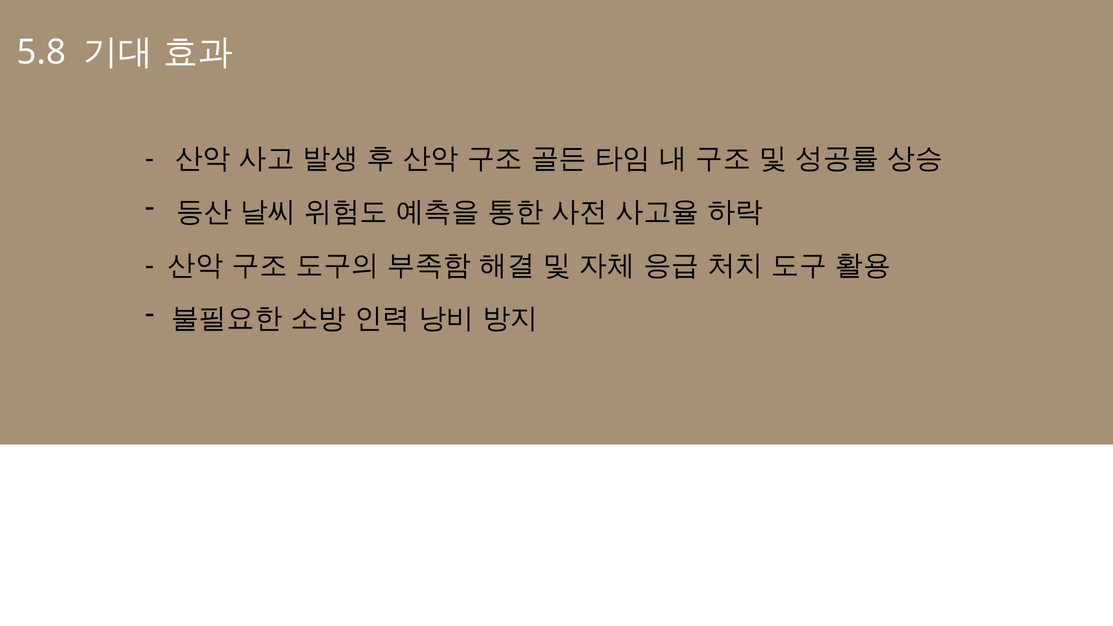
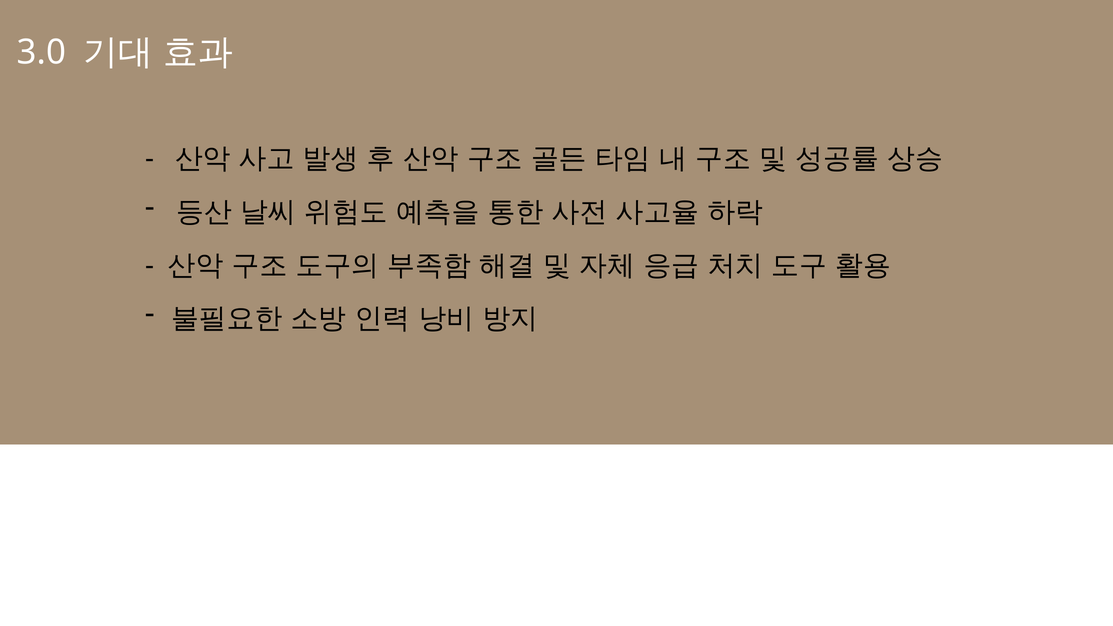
5.8: 5.8 -> 3.0 (41, 52)
